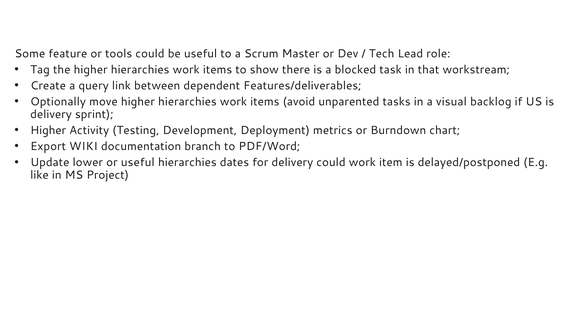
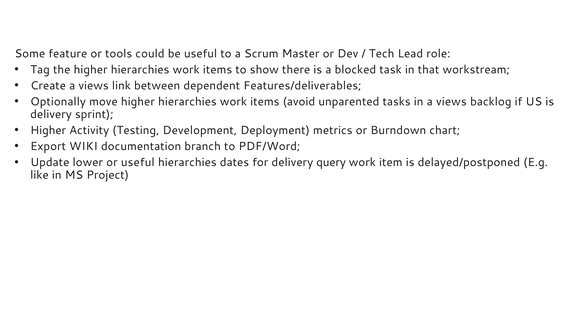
Create a query: query -> views (94, 86)
in a visual: visual -> views (451, 102)
delivery could: could -> query (331, 162)
